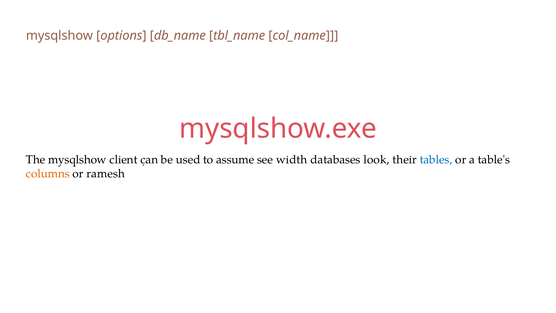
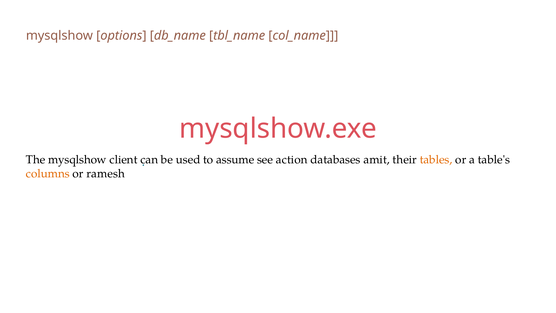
width: width -> action (292, 160)
look: look -> amit (377, 160)
tables colour: blue -> orange (436, 160)
